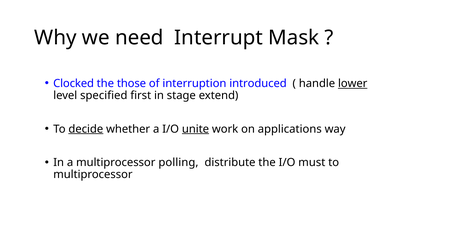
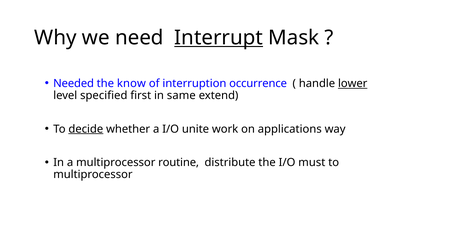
Interrupt underline: none -> present (219, 38)
Clocked: Clocked -> Needed (74, 84)
those: those -> know (131, 84)
introduced: introduced -> occurrence (258, 84)
stage: stage -> same (181, 96)
unite underline: present -> none (195, 129)
polling: polling -> routine (179, 163)
